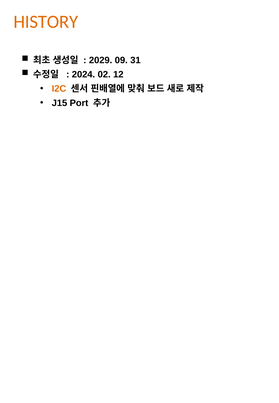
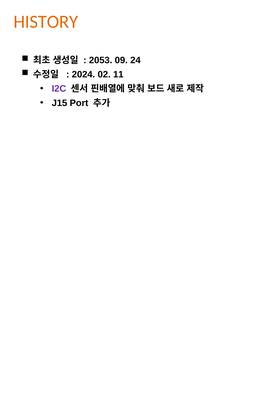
2029: 2029 -> 2053 (101, 60)
31: 31 -> 24 (135, 60)
12: 12 -> 11 (118, 74)
I2C colour: orange -> purple (59, 89)
